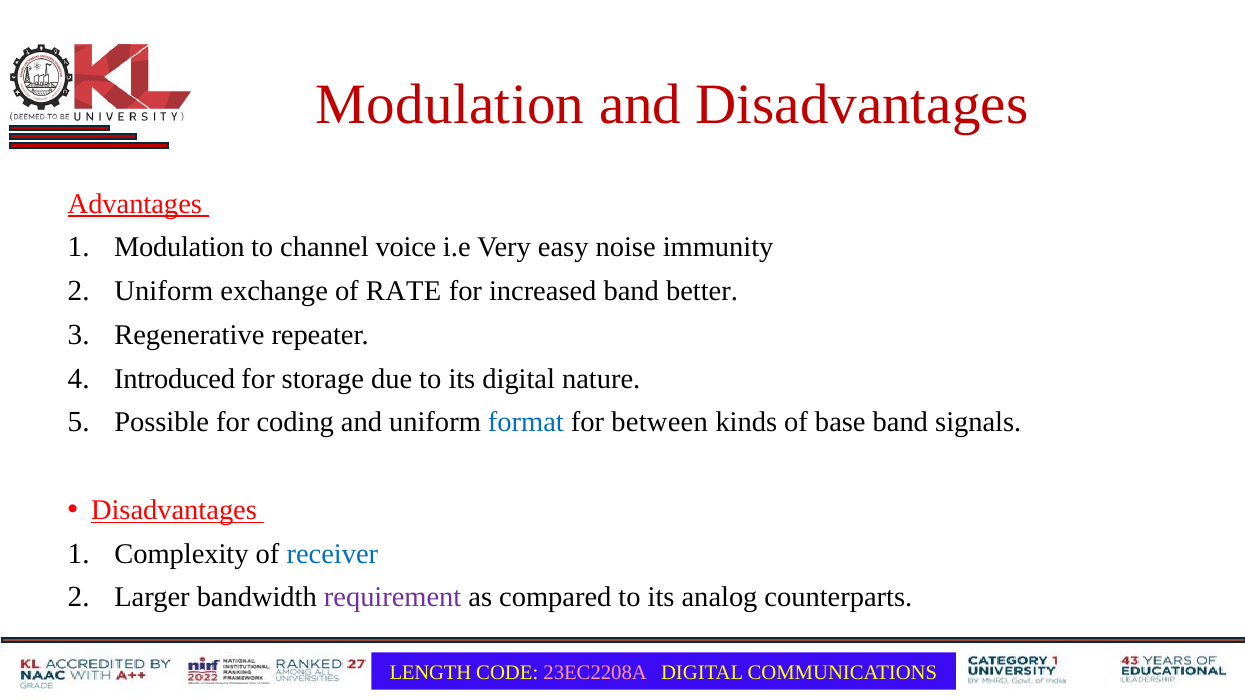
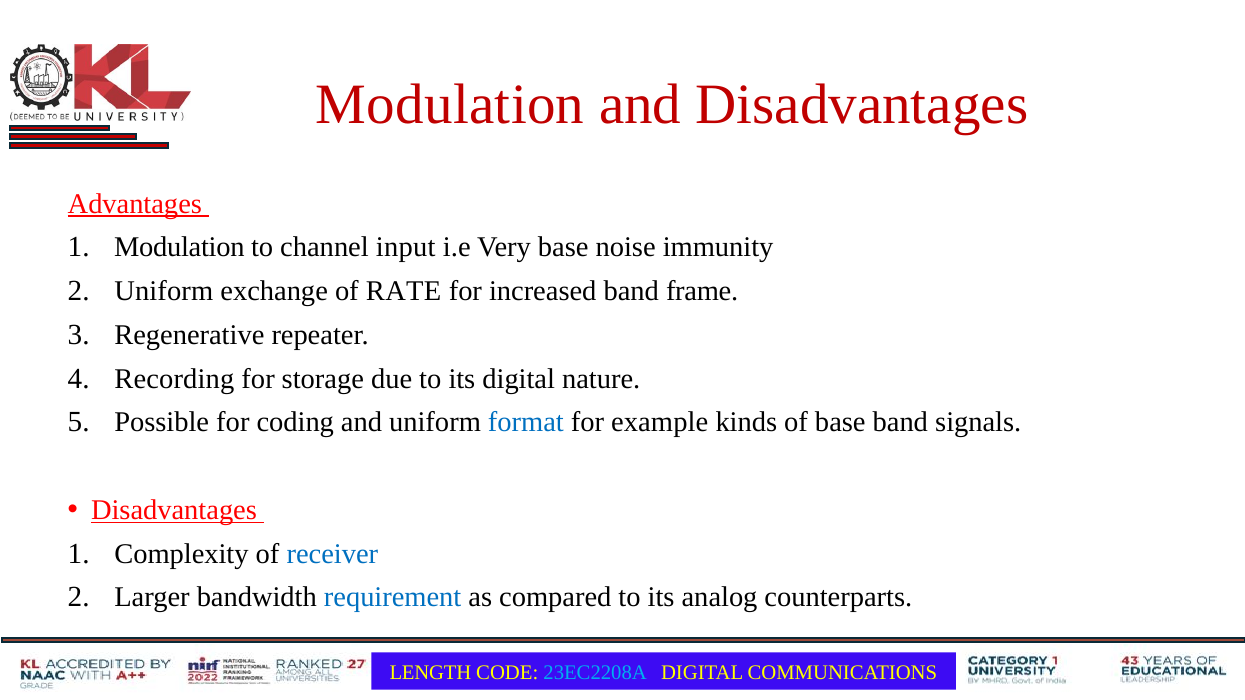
voice: voice -> input (406, 247)
Very easy: easy -> base (563, 247)
better: better -> frame (702, 291)
Introduced: Introduced -> Recording (174, 379)
between: between -> example (660, 423)
requirement colour: purple -> blue (393, 598)
23EC2208A colour: pink -> light blue (595, 673)
